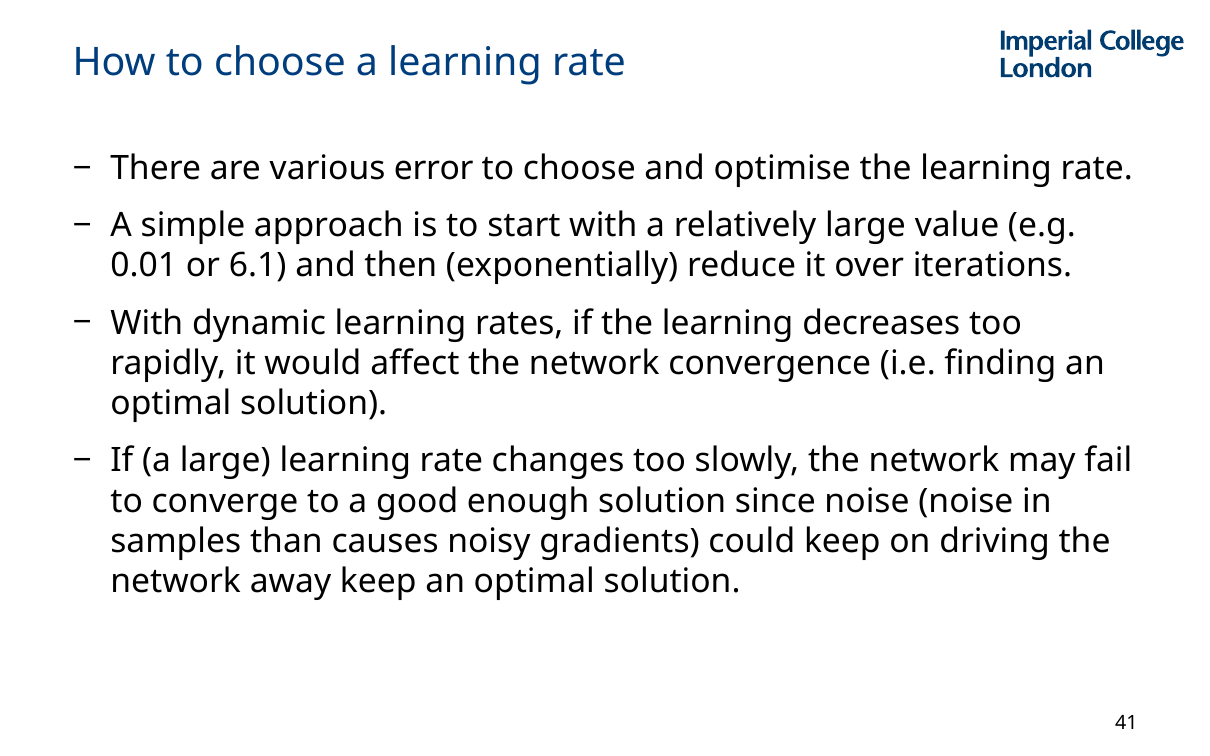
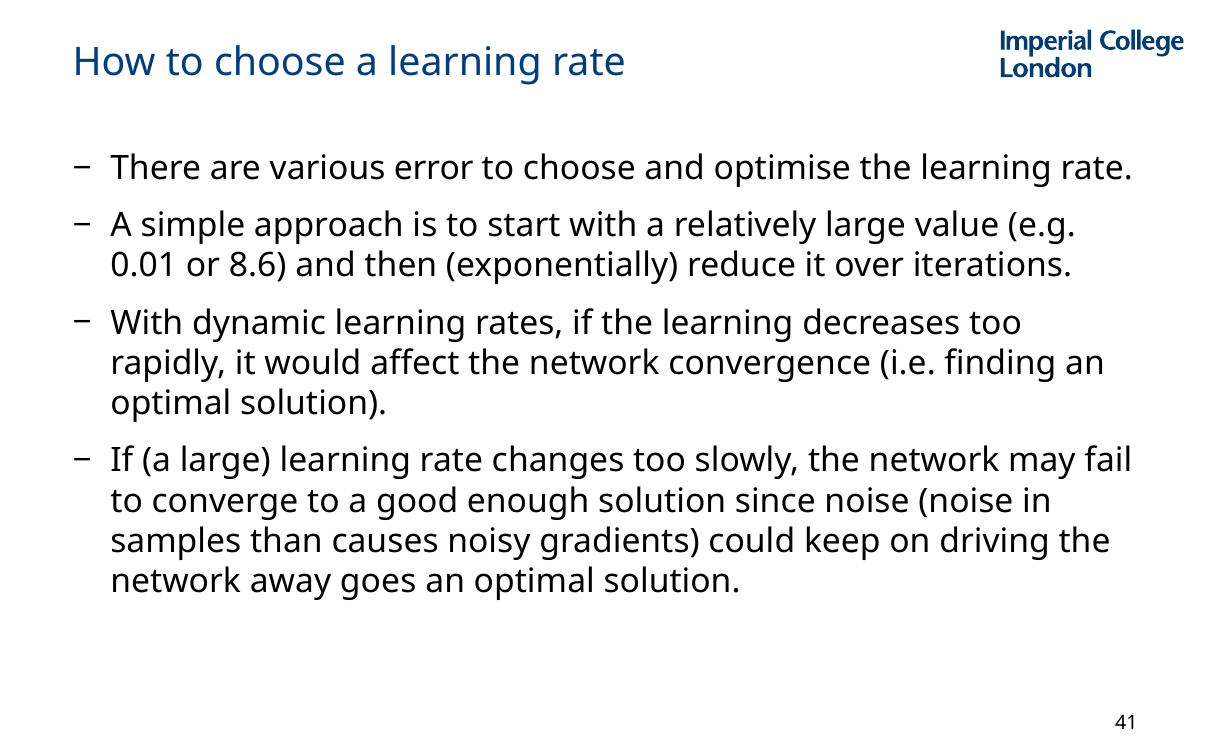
6.1: 6.1 -> 8.6 (258, 266)
away keep: keep -> goes (378, 582)
